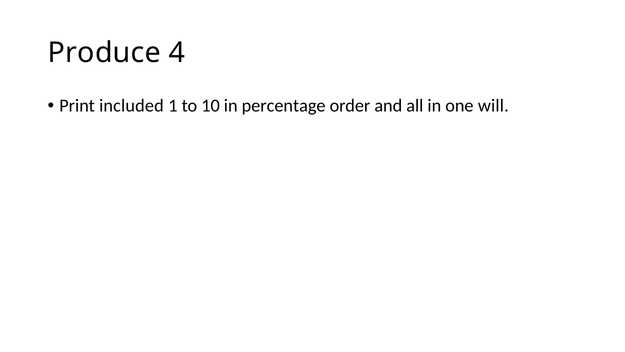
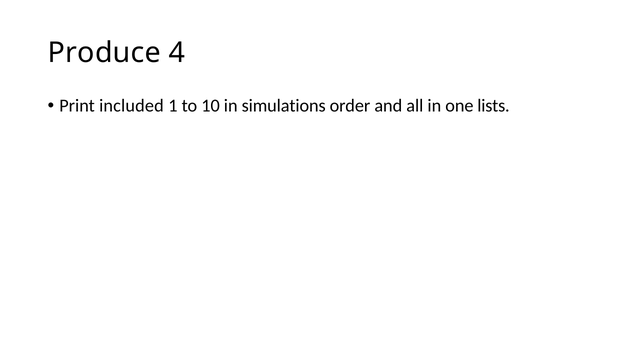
percentage: percentage -> simulations (284, 106)
will: will -> lists (494, 106)
